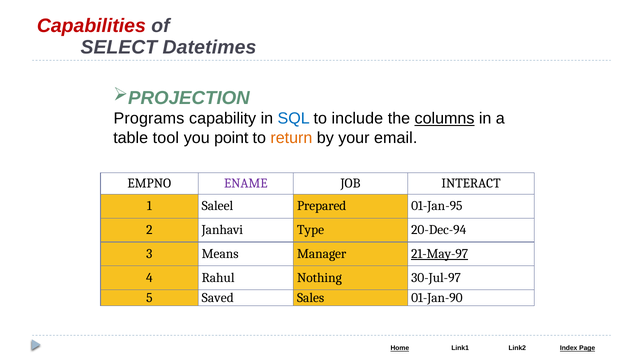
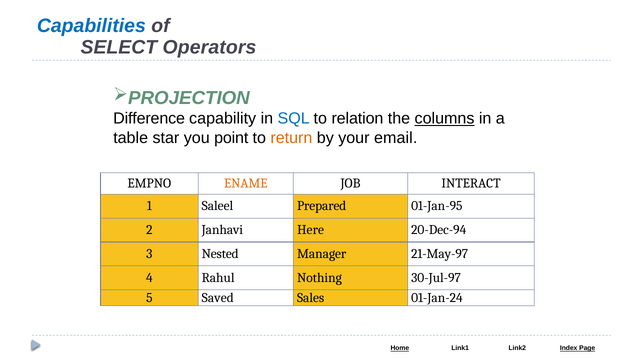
Capabilities colour: red -> blue (91, 26)
Datetimes: Datetimes -> Operators (209, 47)
Programs: Programs -> Difference (149, 118)
include: include -> relation (357, 118)
tool: tool -> star (166, 138)
ENAME colour: purple -> orange (246, 183)
Type: Type -> Here (311, 230)
Means: Means -> Nested (220, 254)
21-May-97 underline: present -> none (440, 254)
01-Jan-90: 01-Jan-90 -> 01-Jan-24 (437, 298)
